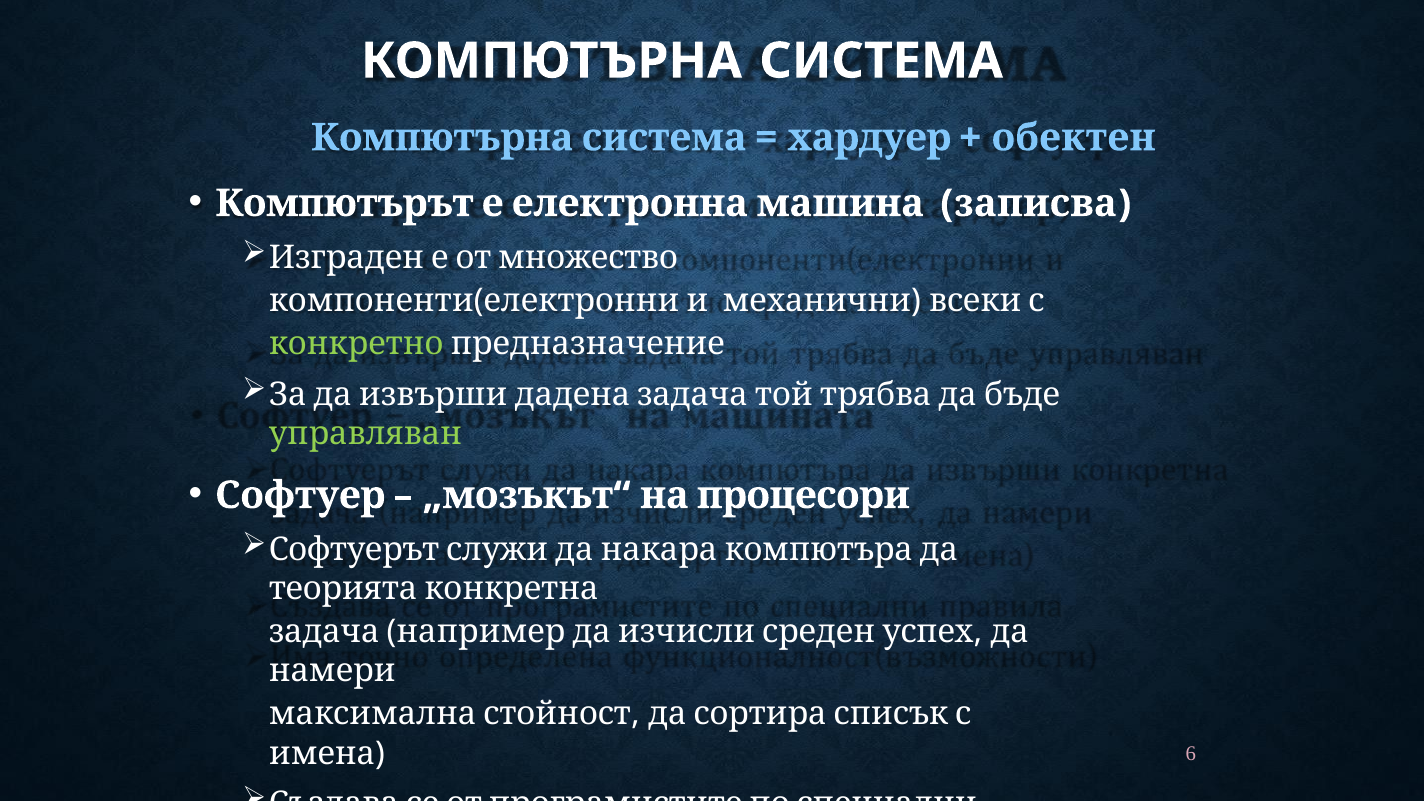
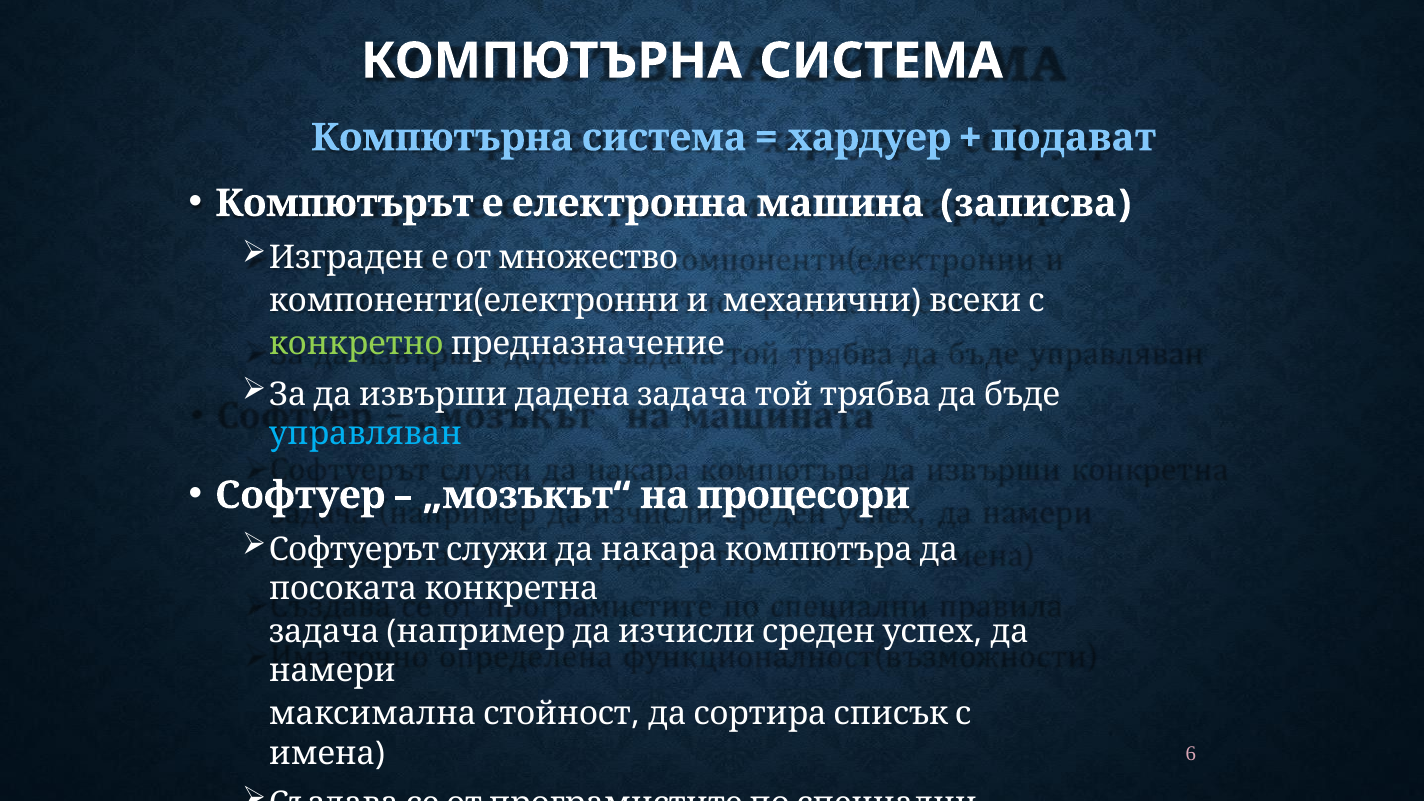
обектен: обектен -> подават (1074, 138)
управляван colour: light green -> light blue (365, 433)
теорията: теорията -> посоката (343, 589)
